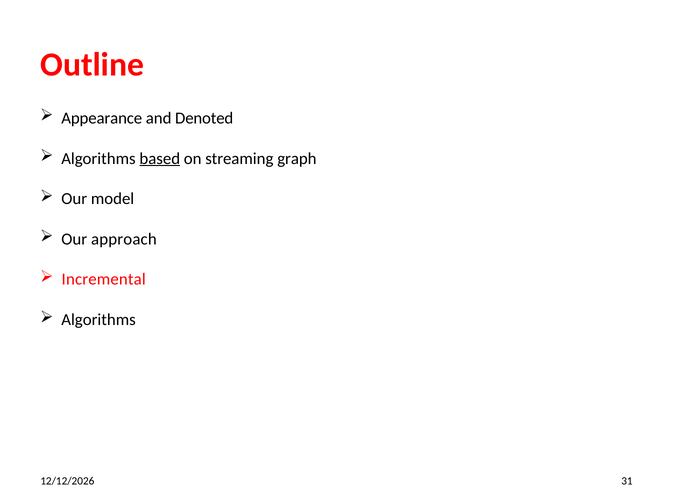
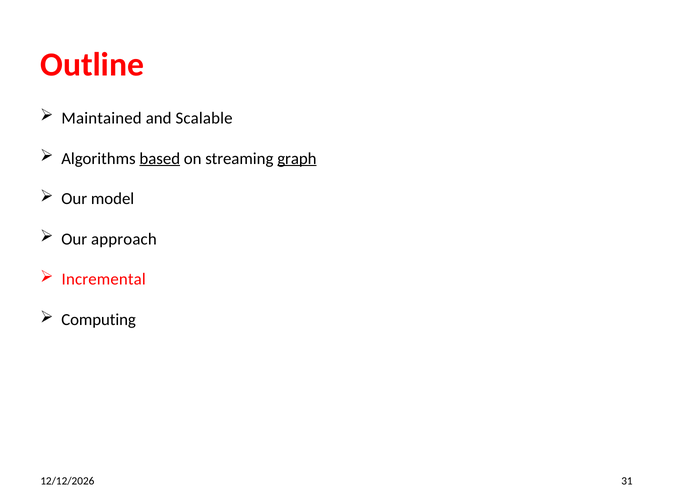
Appearance: Appearance -> Maintained (102, 118)
Denoted: Denoted -> Scalable (204, 118)
graph underline: none -> present (297, 159)
Algorithms: Algorithms -> Computing (99, 320)
